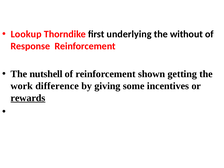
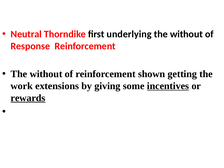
Lookup: Lookup -> Neutral (26, 34)
nutshell: nutshell -> without (46, 74)
difference: difference -> extensions (57, 86)
incentives underline: none -> present (168, 86)
